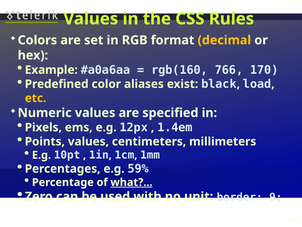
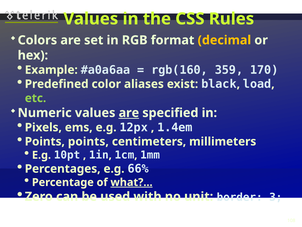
766: 766 -> 359 (229, 70)
etc colour: yellow -> light green (36, 98)
are underline: none -> present (129, 113)
Points values: values -> points (88, 141)
59%: 59% -> 66% (138, 168)
9: 9 -> 3 (276, 197)
